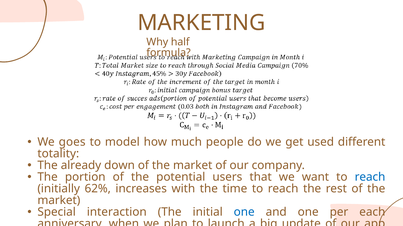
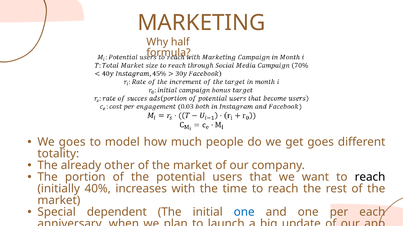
get used: used -> goes (321, 143)
down: down -> other (119, 166)
reach colour: blue -> black (370, 178)
62%: 62% -> 40% (98, 189)
interaction: interaction -> dependent (117, 213)
